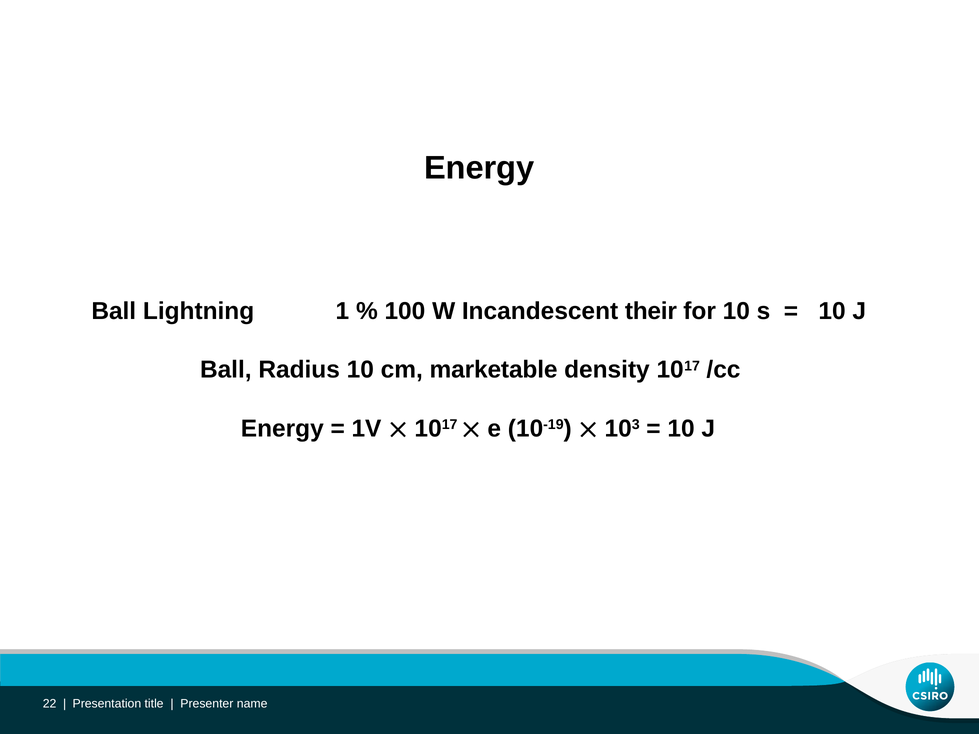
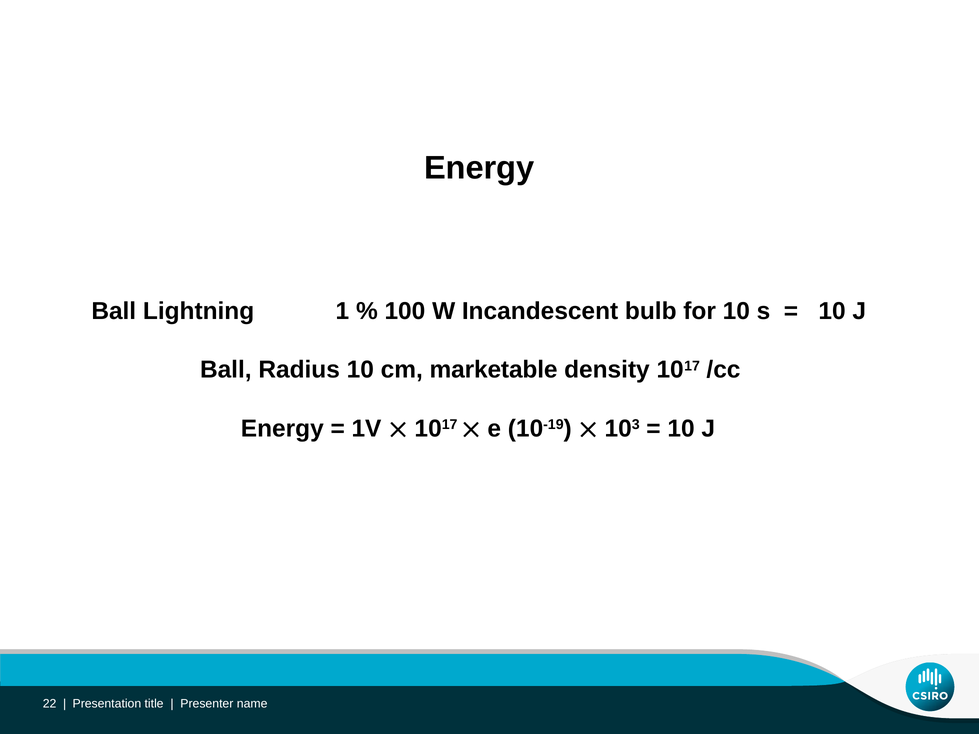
their: their -> bulb (651, 311)
